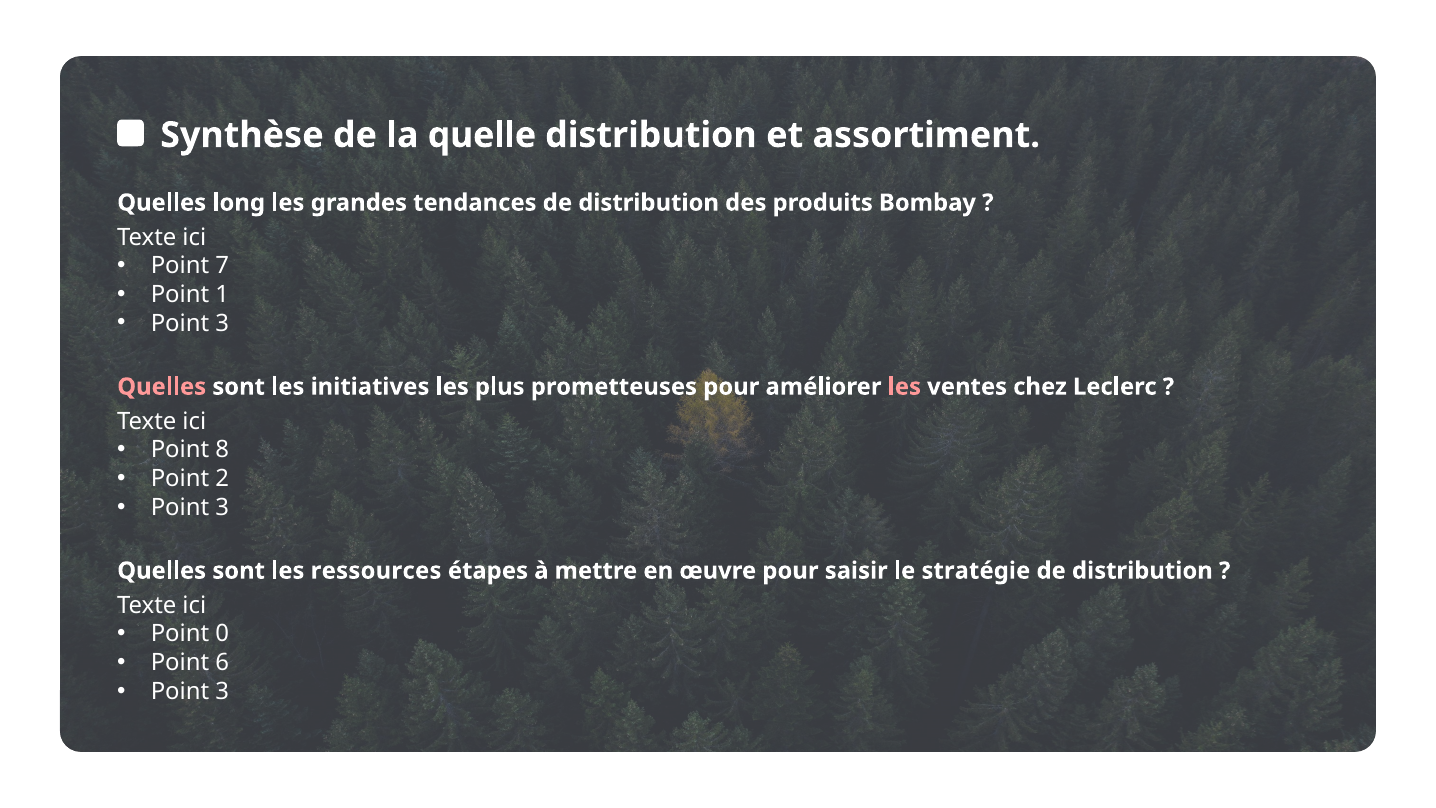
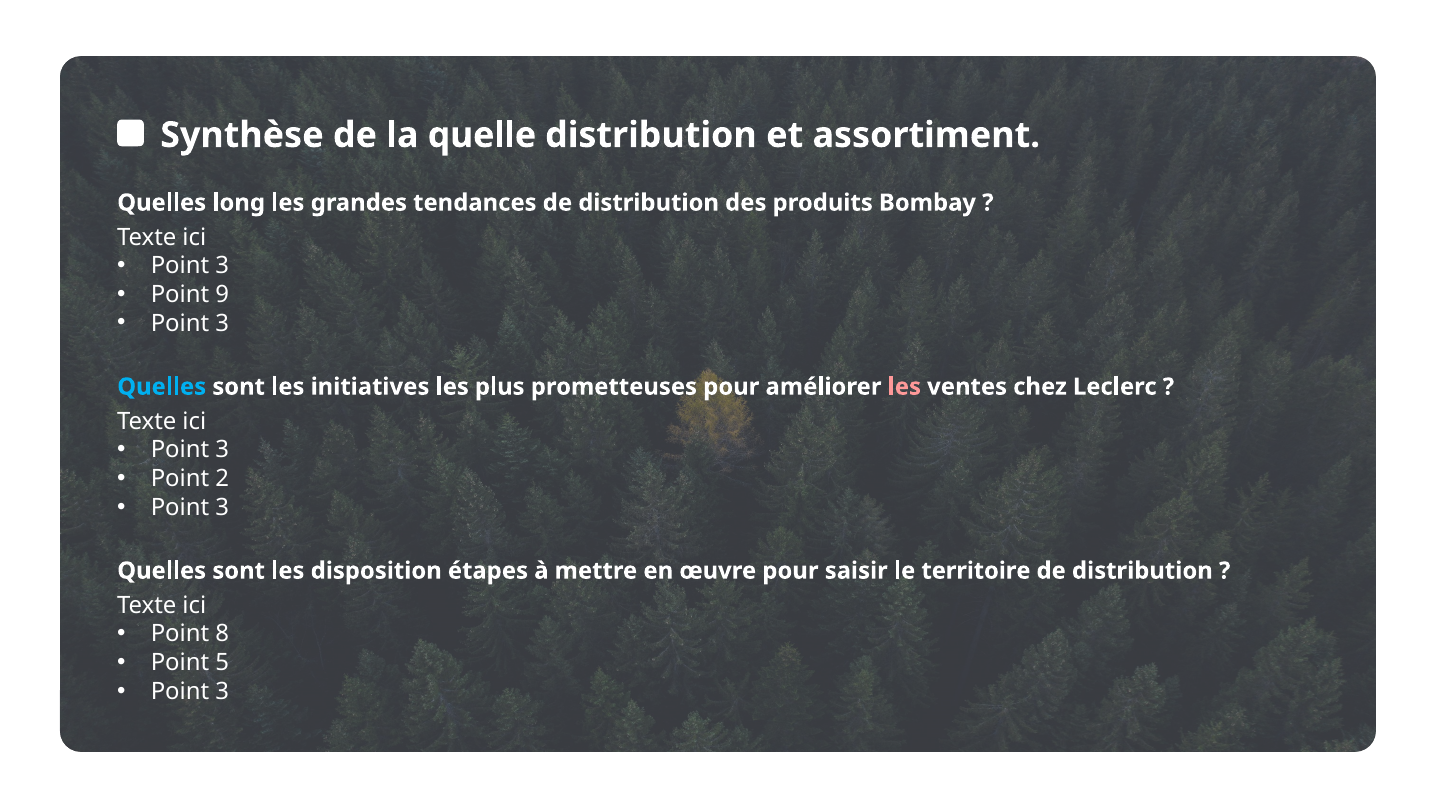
7: 7 -> 3 (222, 266)
1: 1 -> 9 (222, 295)
Quelles colour: pink -> light blue (162, 387)
8: 8 -> 3 (222, 450)
ressources: ressources -> disposition (376, 571)
stratégie: stratégie -> territoire (976, 571)
0: 0 -> 8 (222, 634)
6: 6 -> 5 (222, 663)
